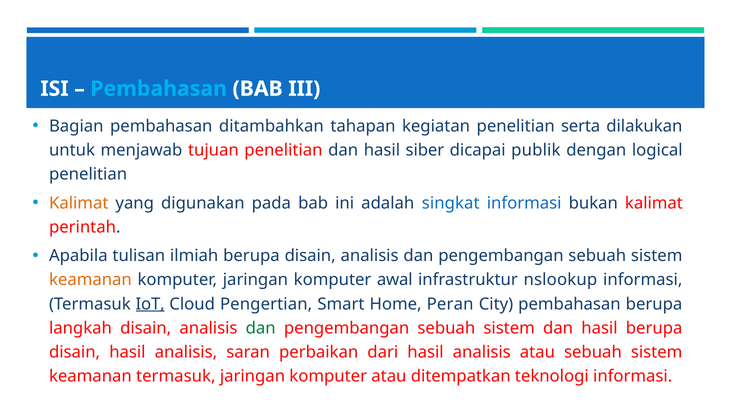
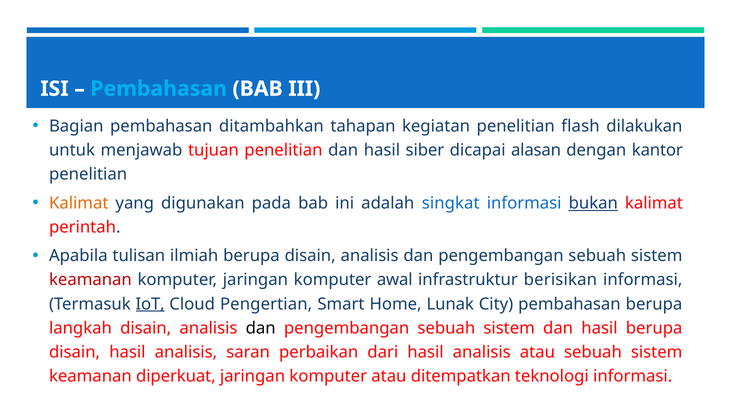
serta: serta -> flash (580, 126)
publik: publik -> alasan (536, 150)
logical: logical -> kantor (657, 150)
bukan underline: none -> present (593, 203)
keamanan colour: orange -> red (90, 280)
nslookup: nslookup -> berisikan (560, 280)
Peran: Peran -> Lunak (450, 304)
dan colour: green -> black (261, 328)
keamanan termasuk: termasuk -> diperkuat (176, 376)
